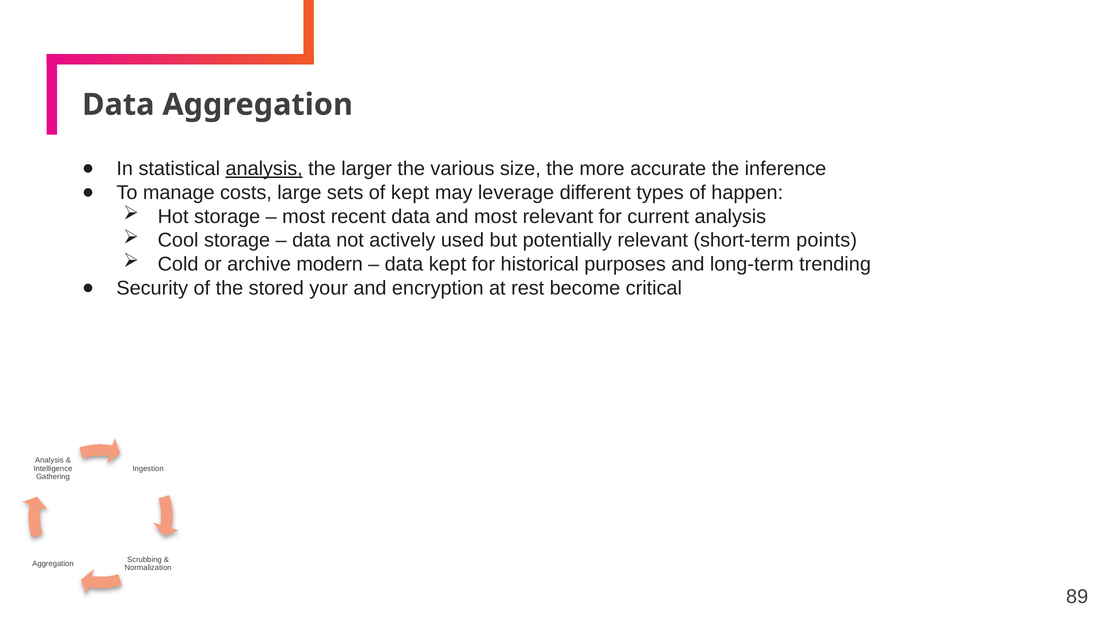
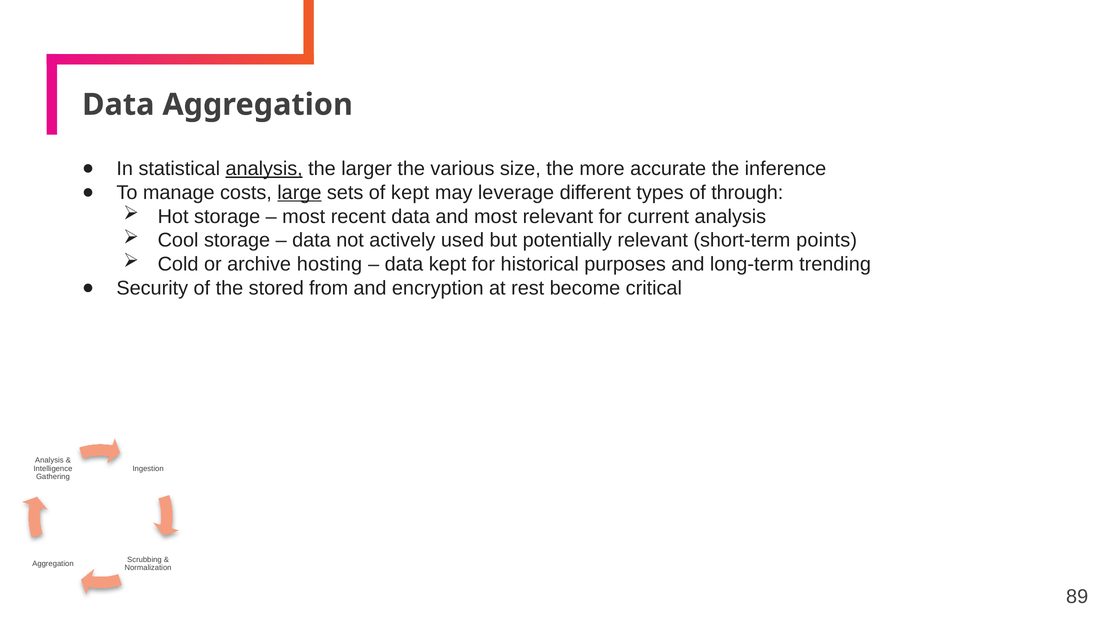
large underline: none -> present (299, 193)
happen: happen -> through (747, 193)
modern: modern -> hosting (330, 264)
your: your -> from (329, 288)
